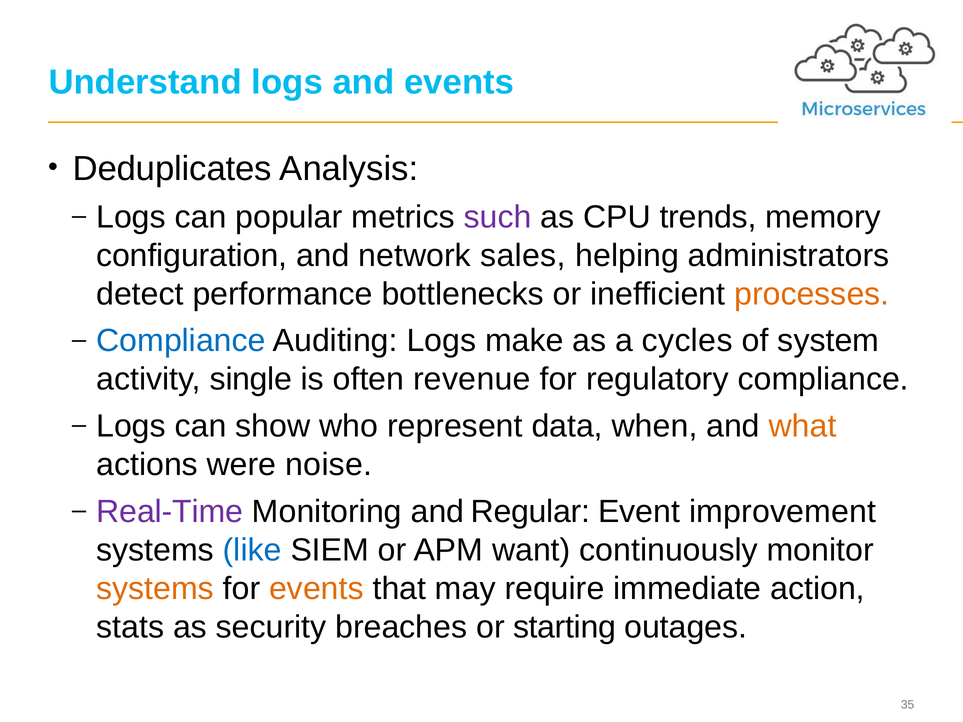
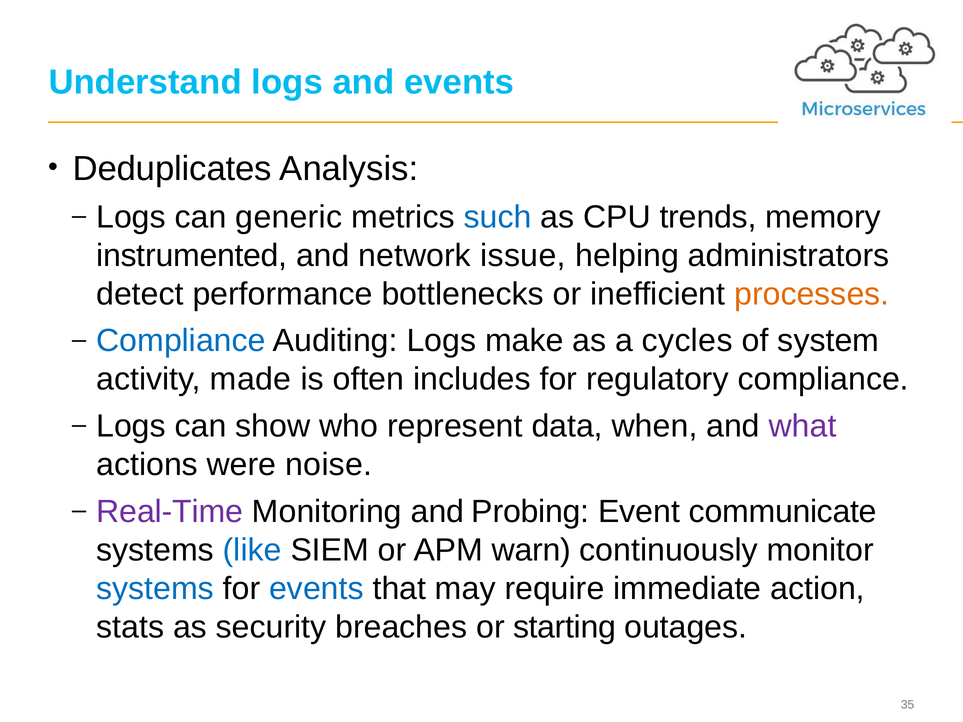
popular: popular -> generic (289, 217)
such colour: purple -> blue (498, 217)
configuration: configuration -> instrumented (192, 256)
sales: sales -> issue (523, 256)
single: single -> made (251, 380)
revenue: revenue -> includes (472, 380)
what colour: orange -> purple (803, 426)
Regular: Regular -> Probing (530, 512)
improvement: improvement -> communicate (783, 512)
want: want -> warn (531, 550)
systems colour: orange -> blue (155, 589)
events colour: orange -> blue (316, 589)
